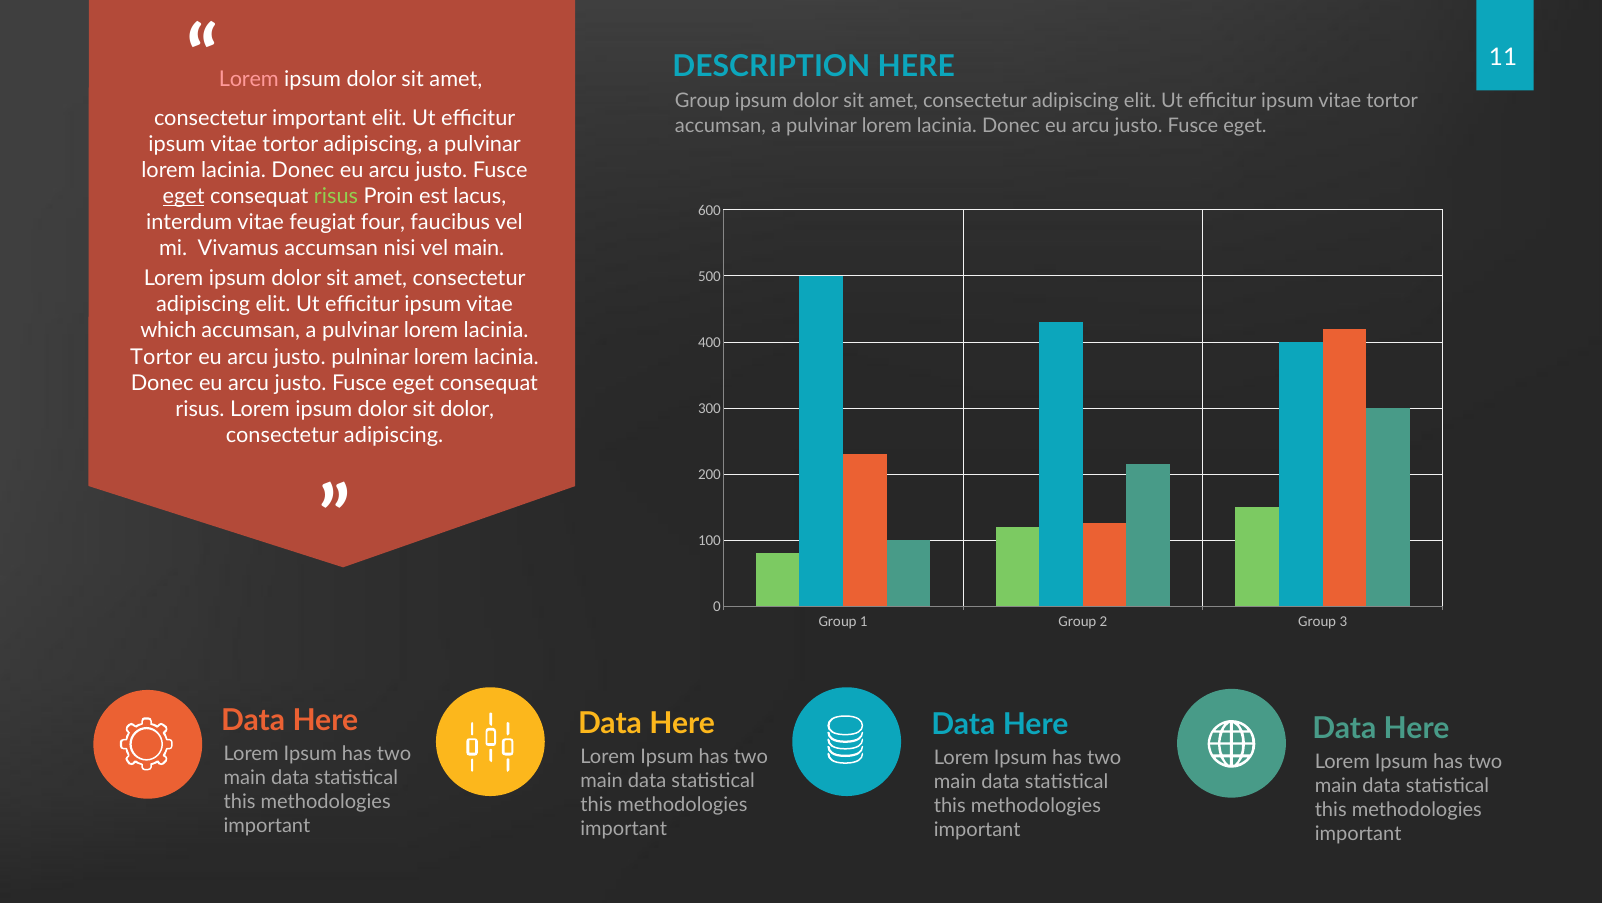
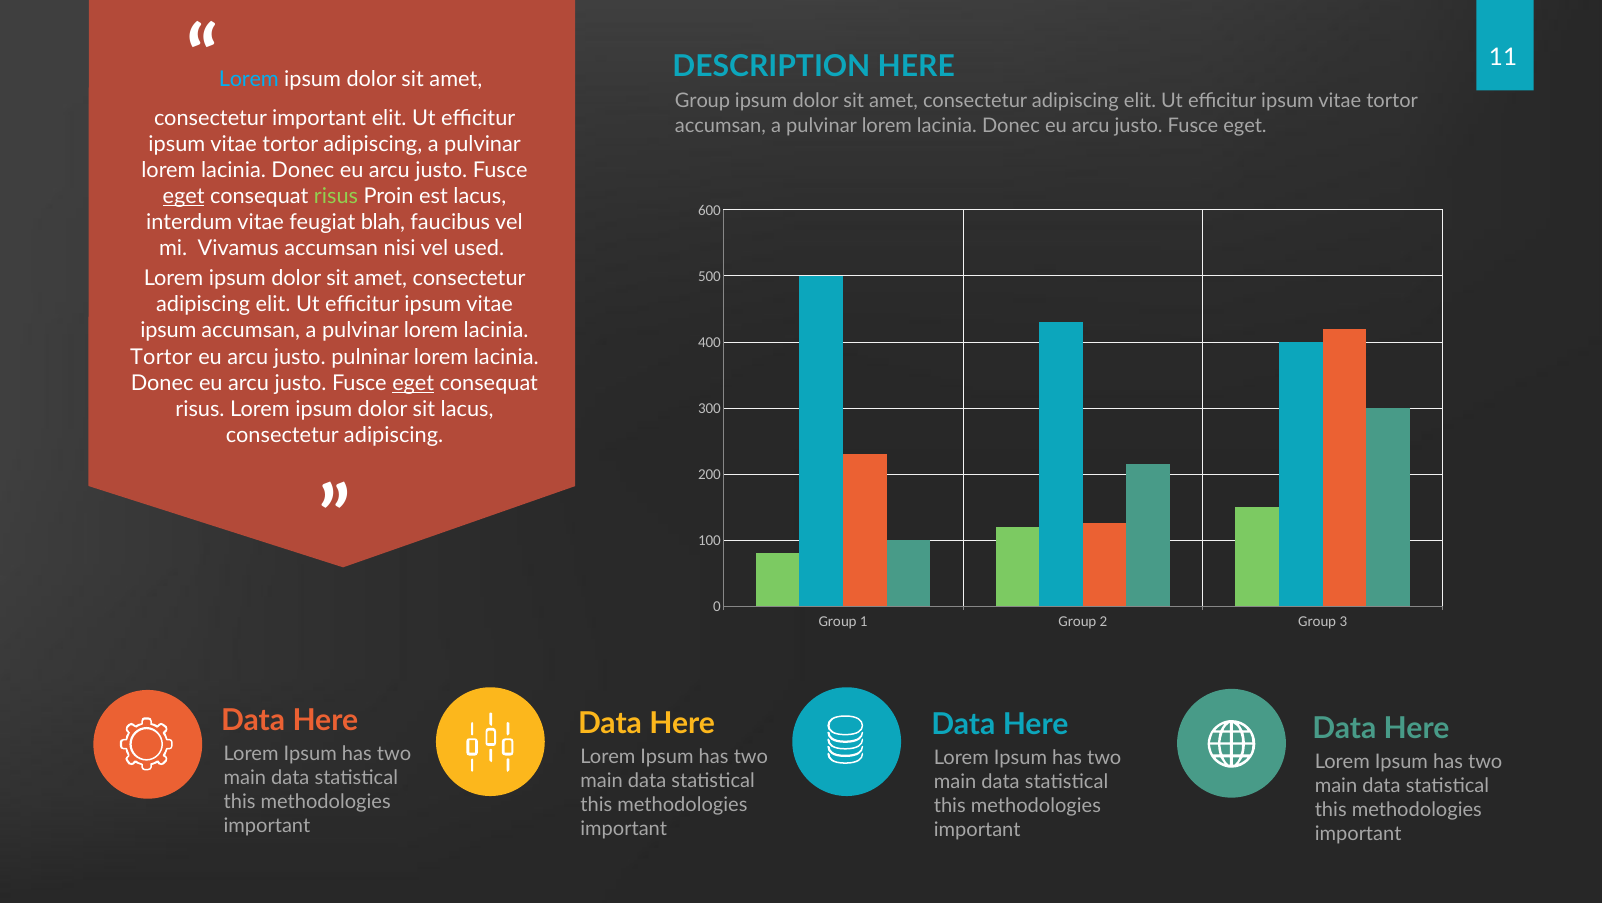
Lorem colour: pink -> light blue (249, 79)
four: four -> blah (383, 222)
vel main: main -> used (479, 248)
which: which -> ipsum (168, 331)
eget underline: none -> present (413, 383)
sit dolor: dolor -> lacus (467, 409)
